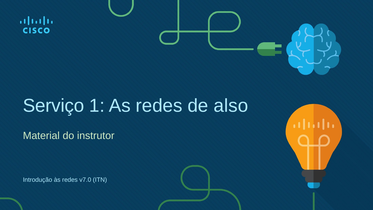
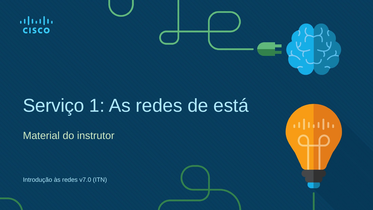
also: also -> está (231, 106)
